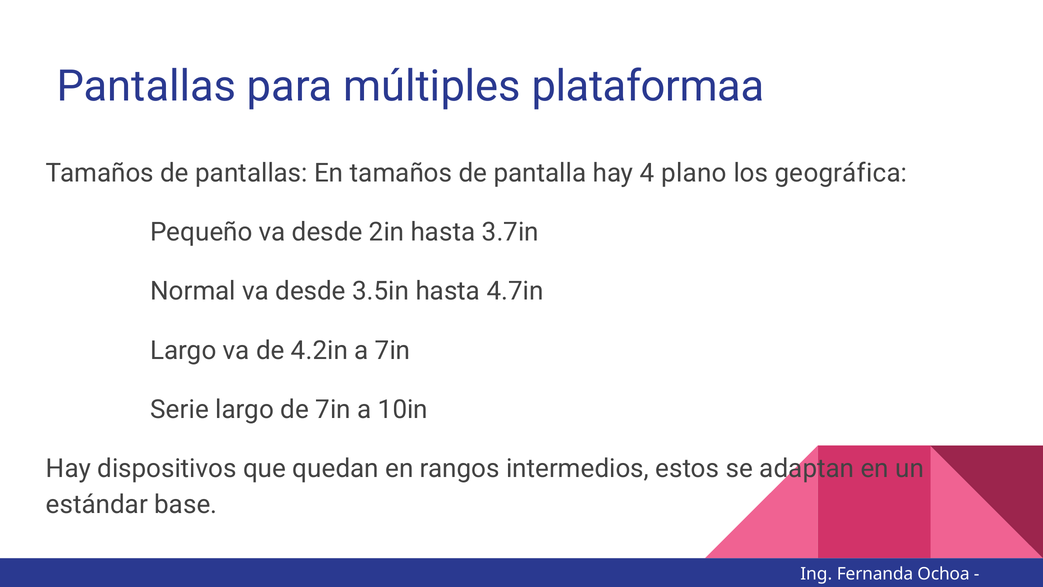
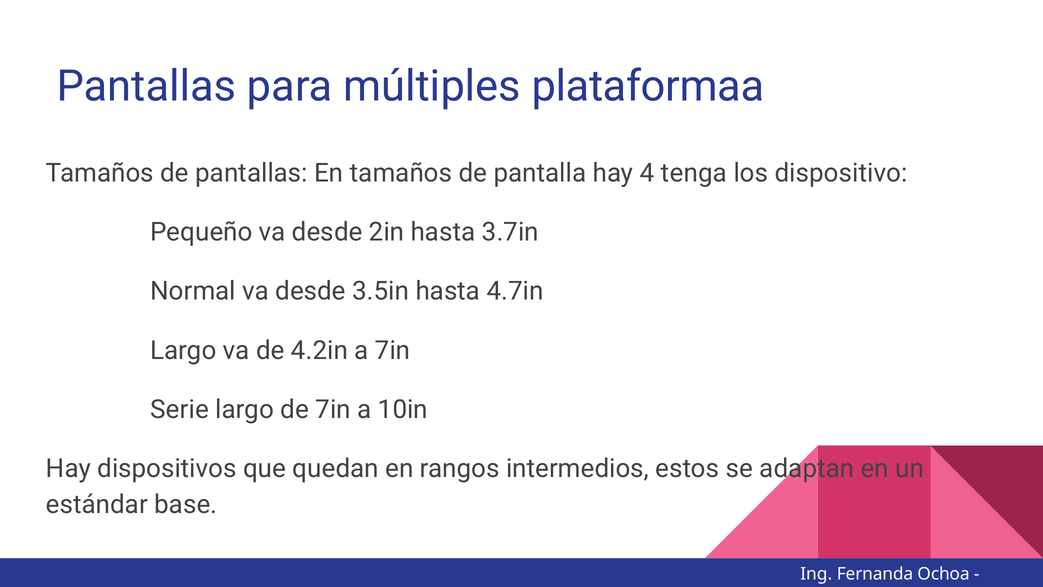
plano: plano -> tenga (694, 173)
geográfica: geográfica -> dispositivo (841, 173)
